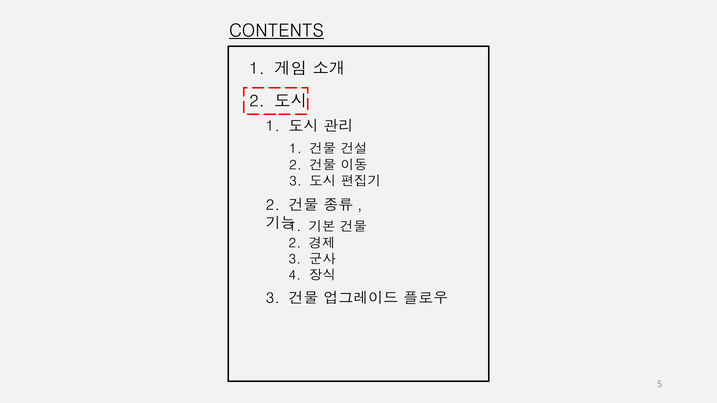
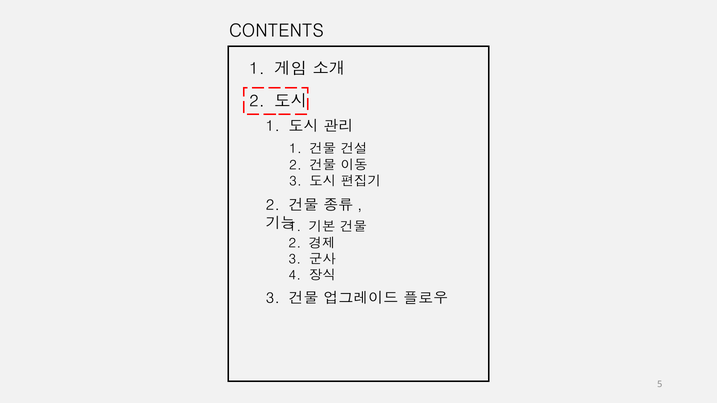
CONTENTS underline: present -> none (276, 31)
